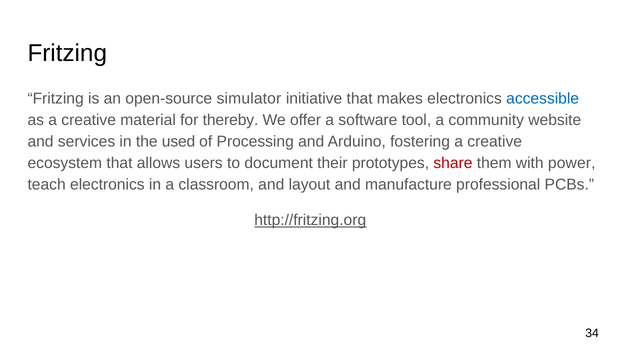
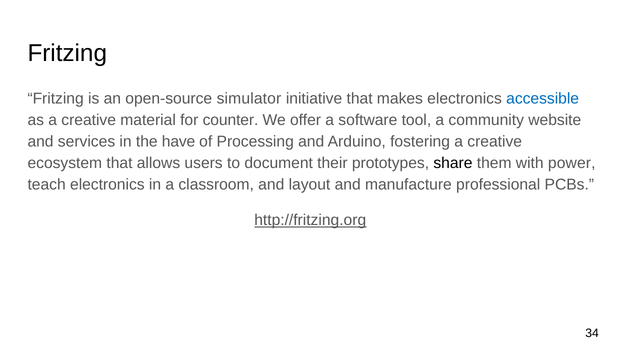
thereby: thereby -> counter (231, 120)
used: used -> have (179, 141)
share colour: red -> black (453, 163)
